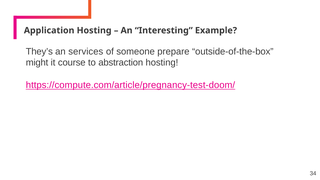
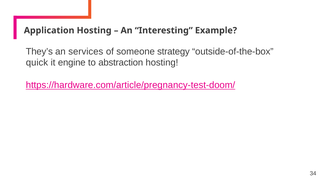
prepare: prepare -> strategy (173, 51)
might: might -> quick (37, 63)
course: course -> engine (72, 63)
https://compute.com/article/pregnancy-test-doom/: https://compute.com/article/pregnancy-test-doom/ -> https://hardware.com/article/pregnancy-test-doom/ (130, 85)
